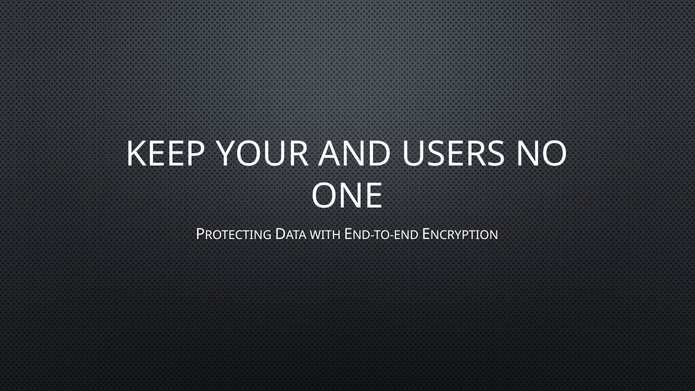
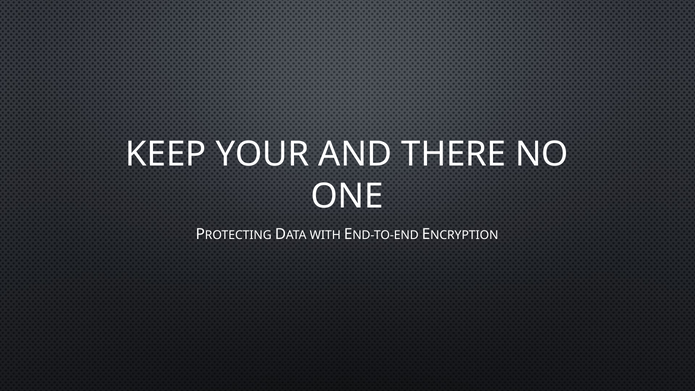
USERS: USERS -> THERE (454, 154)
